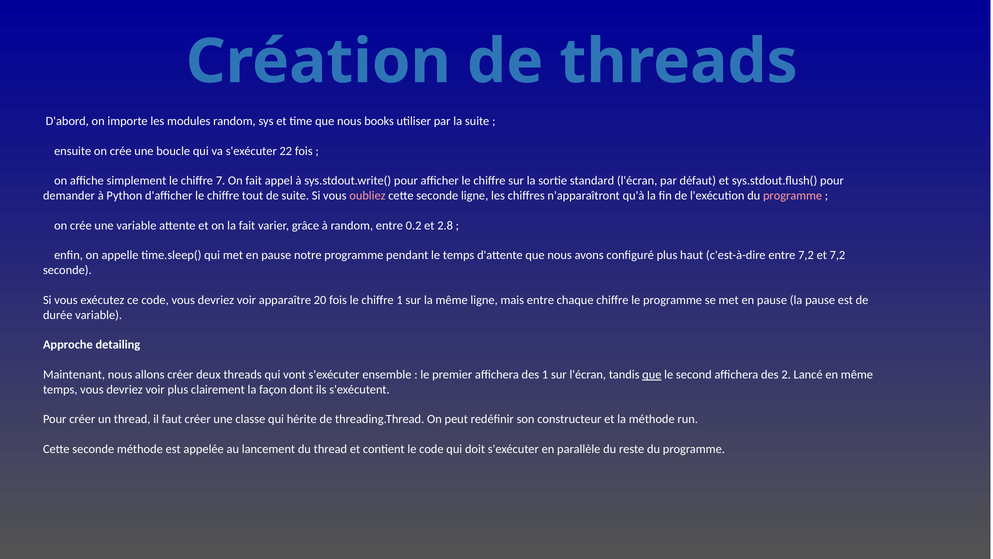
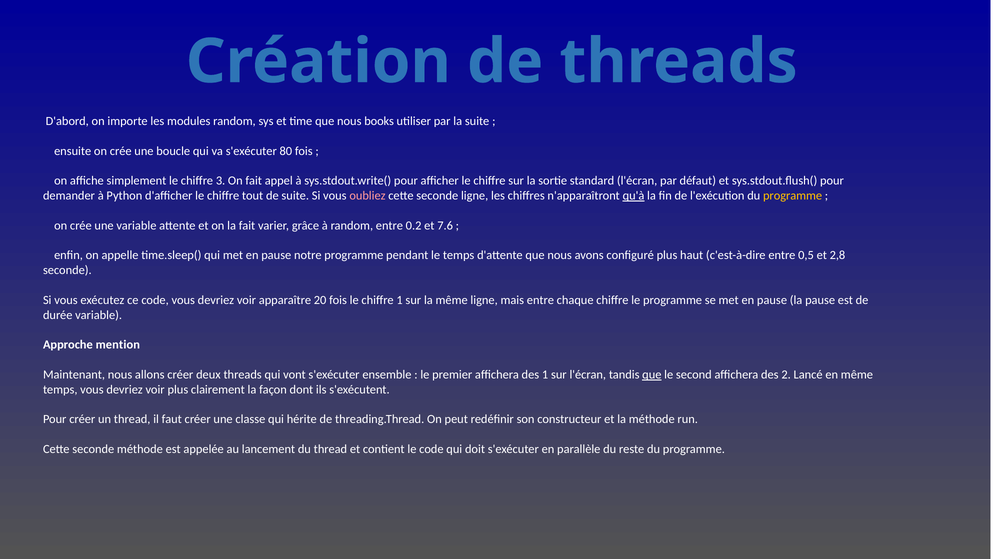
22: 22 -> 80 (286, 151)
7: 7 -> 3 (221, 181)
qu'à underline: none -> present (633, 196)
programme colour: pink -> yellow (793, 196)
2.8: 2.8 -> 7.6 (445, 225)
entre 7,2: 7,2 -> 0,5 (806, 255)
et 7,2: 7,2 -> 2,8 (837, 255)
detailing: detailing -> mention (118, 345)
